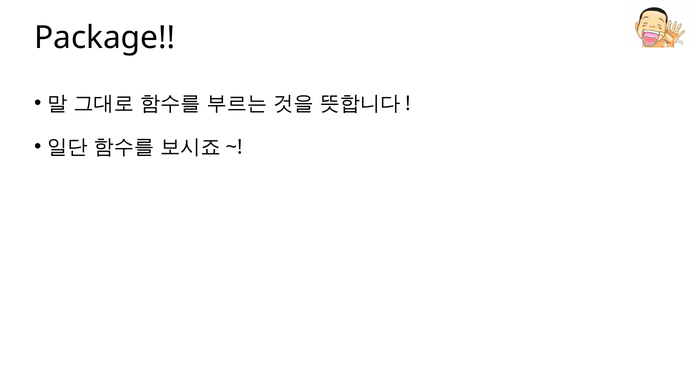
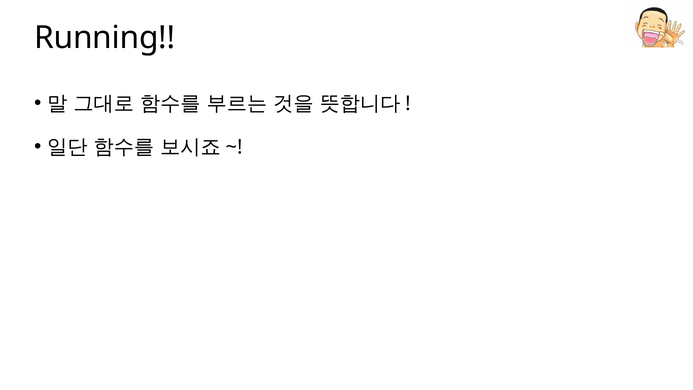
Package: Package -> Running (105, 38)
